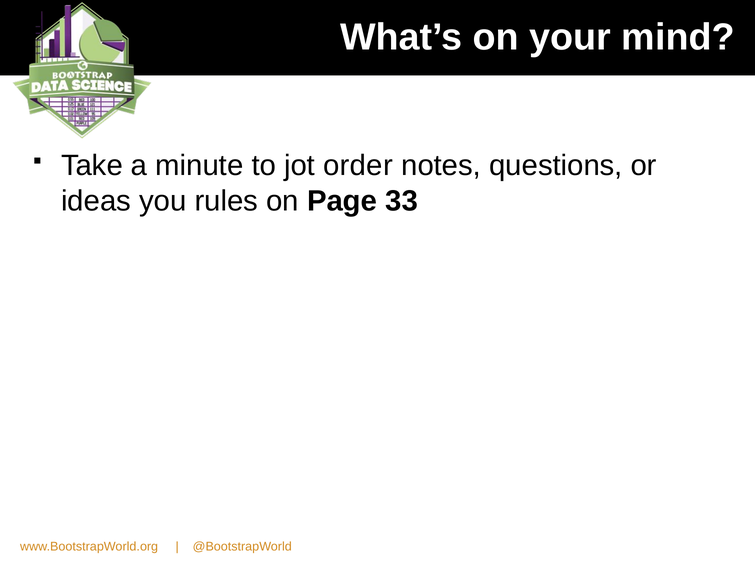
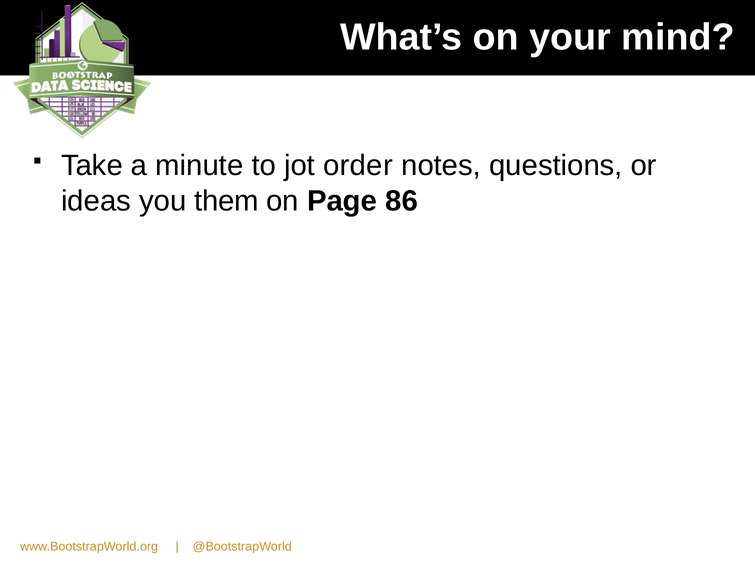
rules: rules -> them (226, 201)
33: 33 -> 86 (402, 201)
